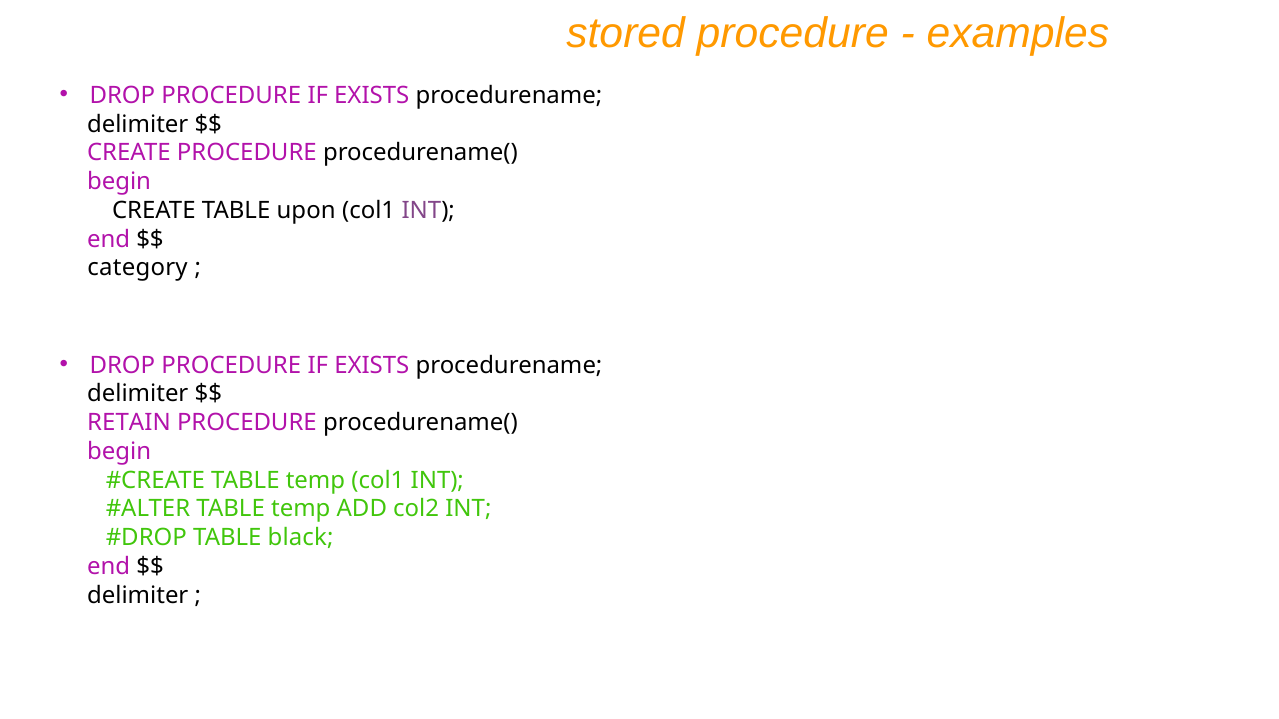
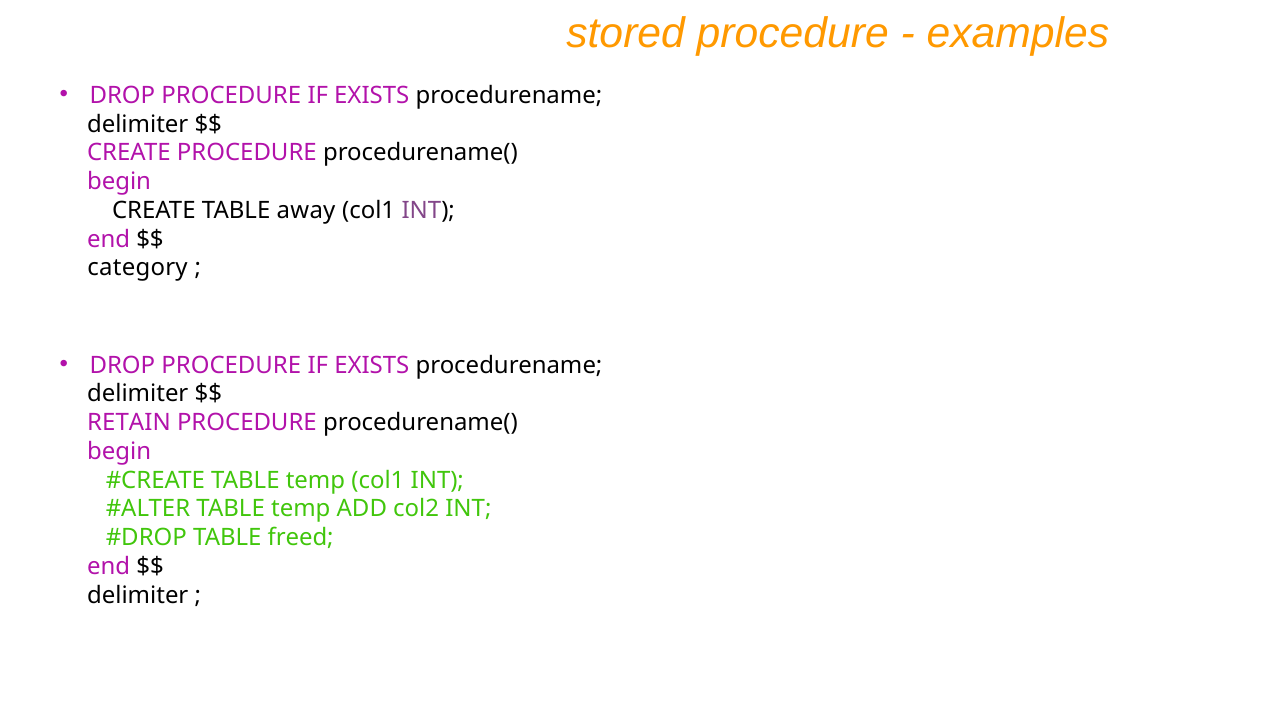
upon: upon -> away (306, 211)
black: black -> freed (301, 538)
